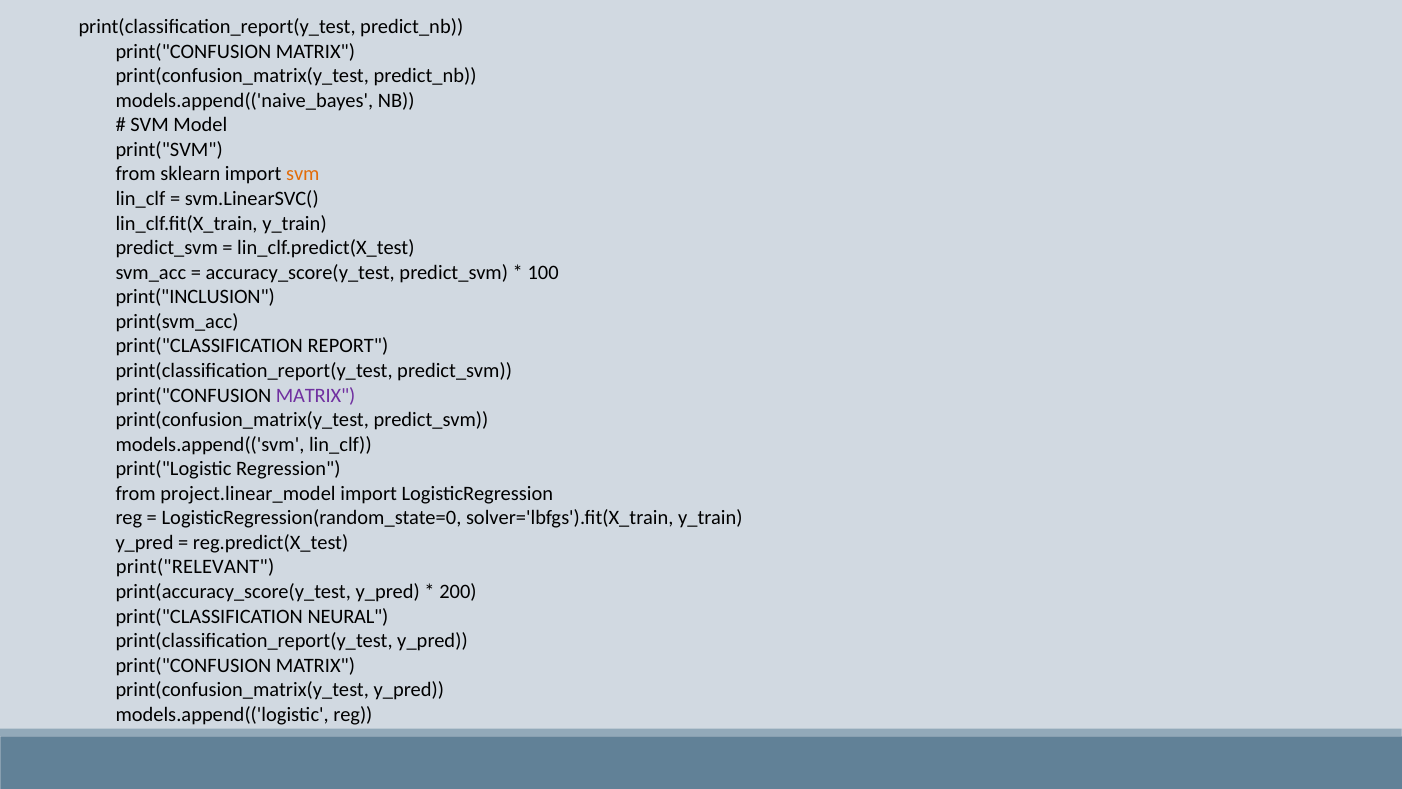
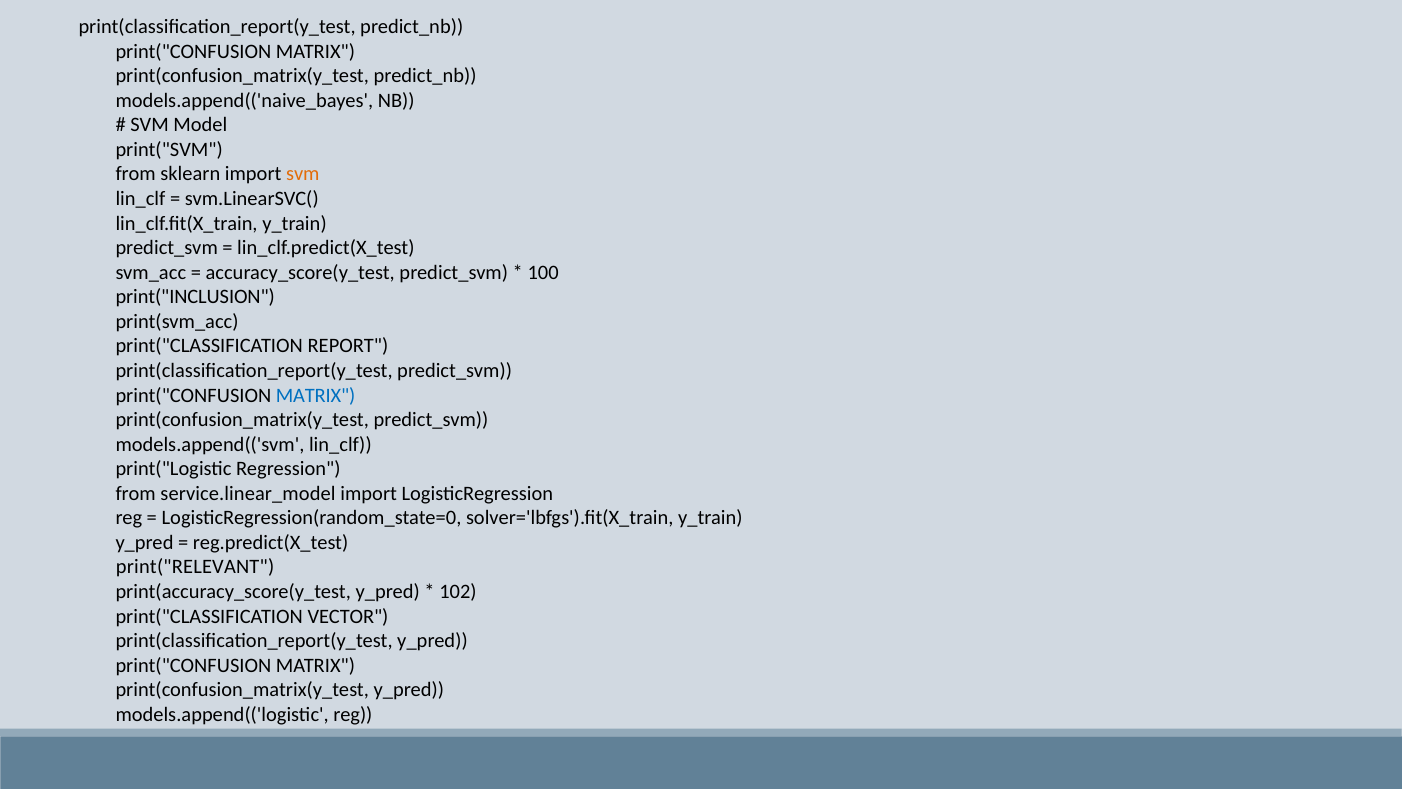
MATRIX colour: purple -> blue (316, 395)
project.linear_model: project.linear_model -> service.linear_model (248, 493)
200: 200 -> 102 (458, 591)
NEURAL: NEURAL -> VECTOR (348, 616)
